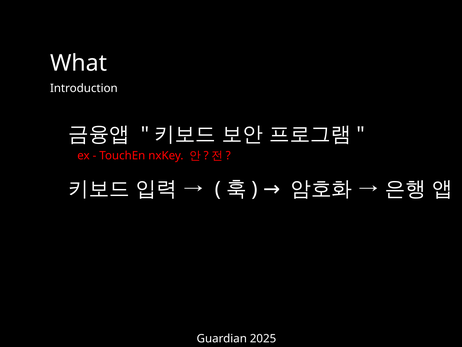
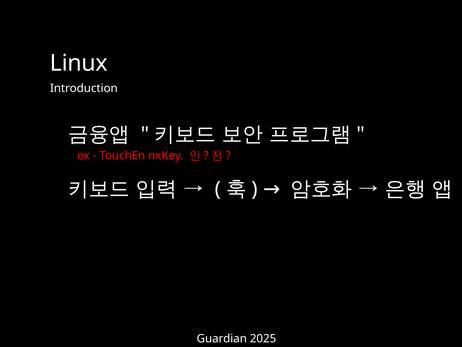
What: What -> Linux (79, 63)
